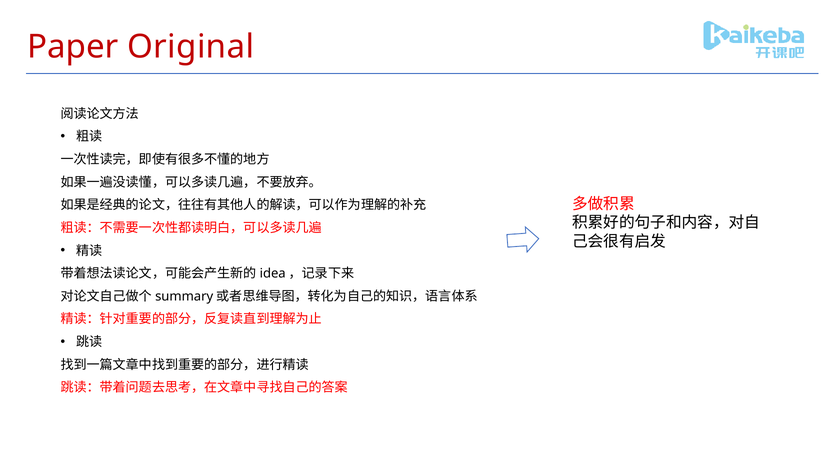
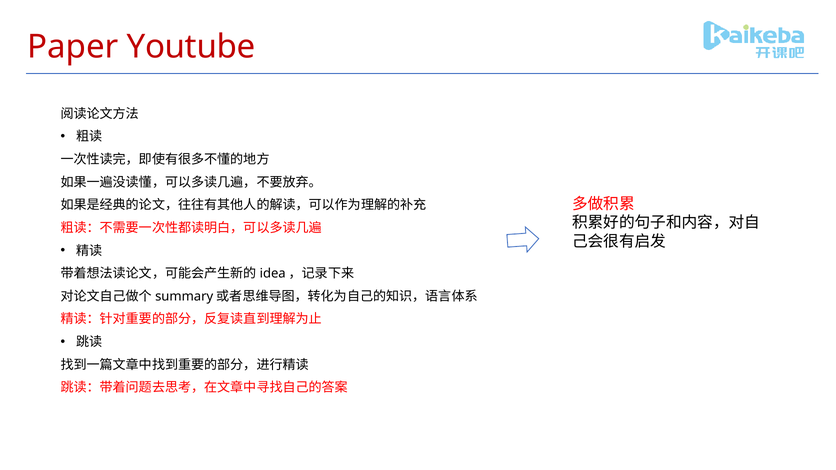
Original: Original -> Youtube (191, 47)
